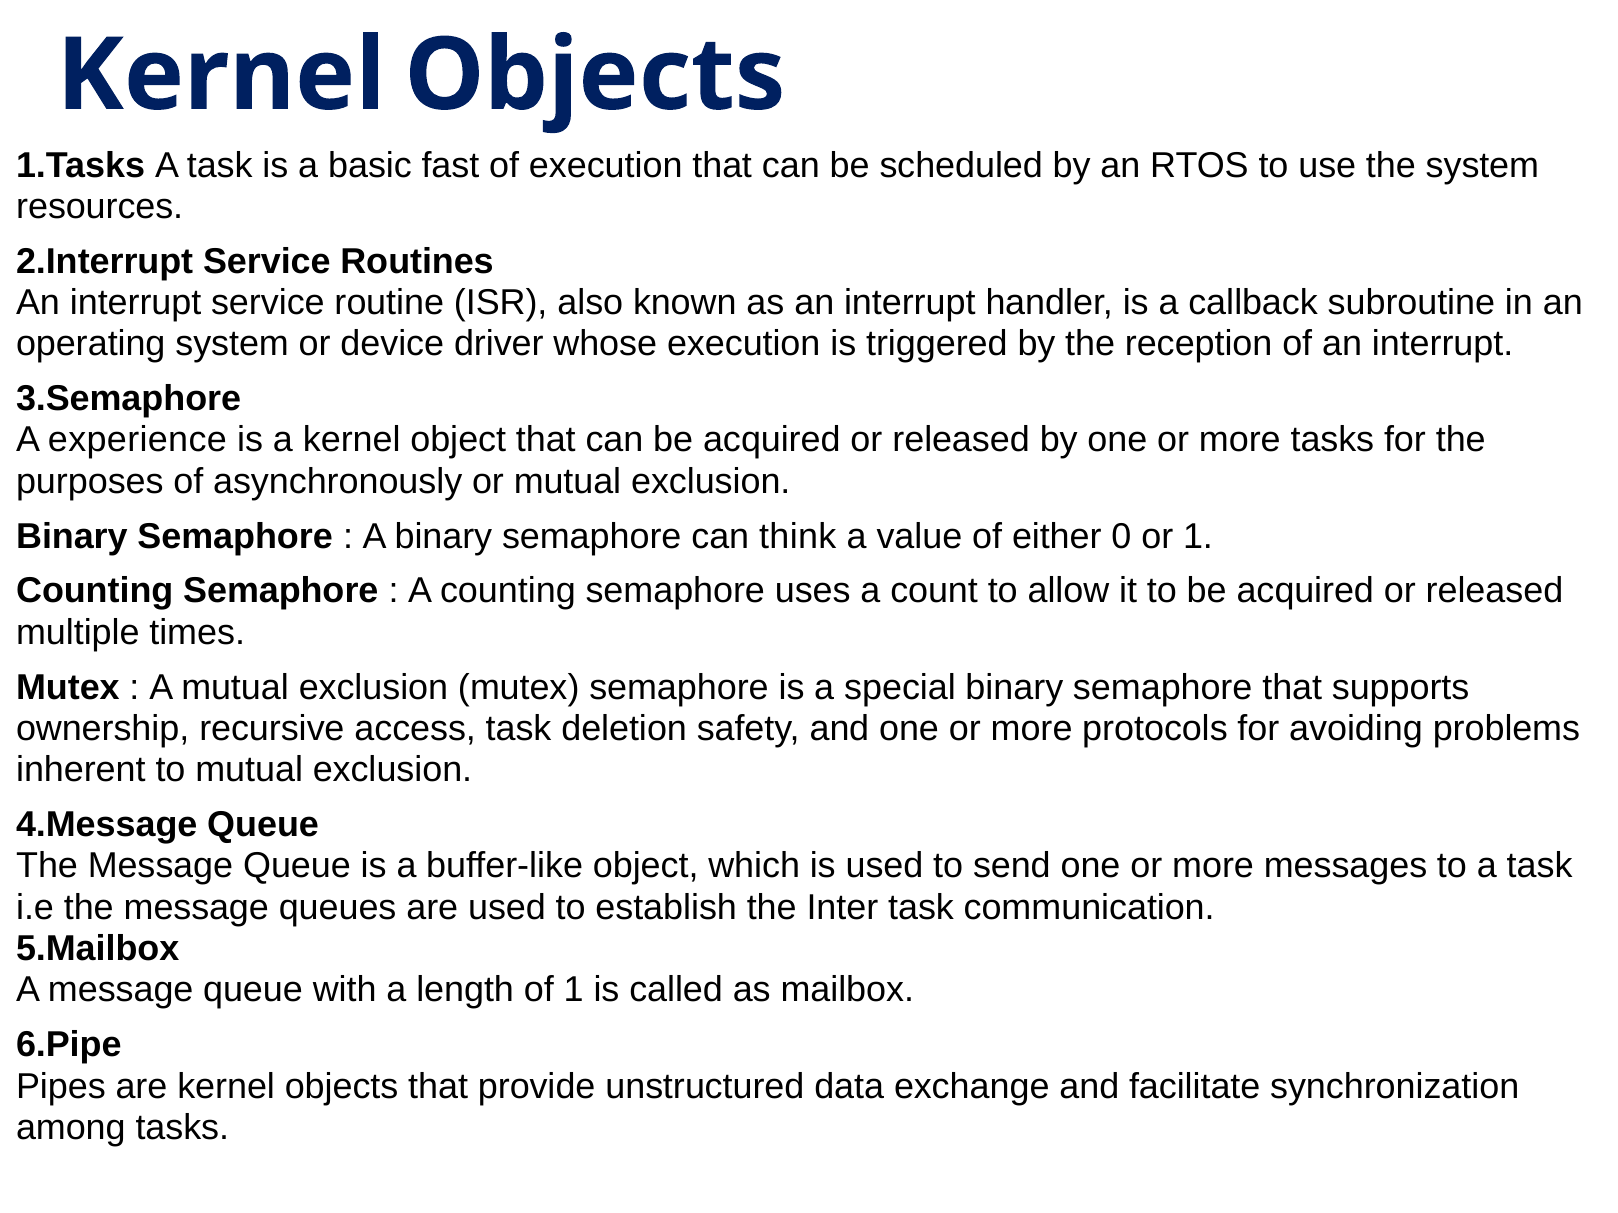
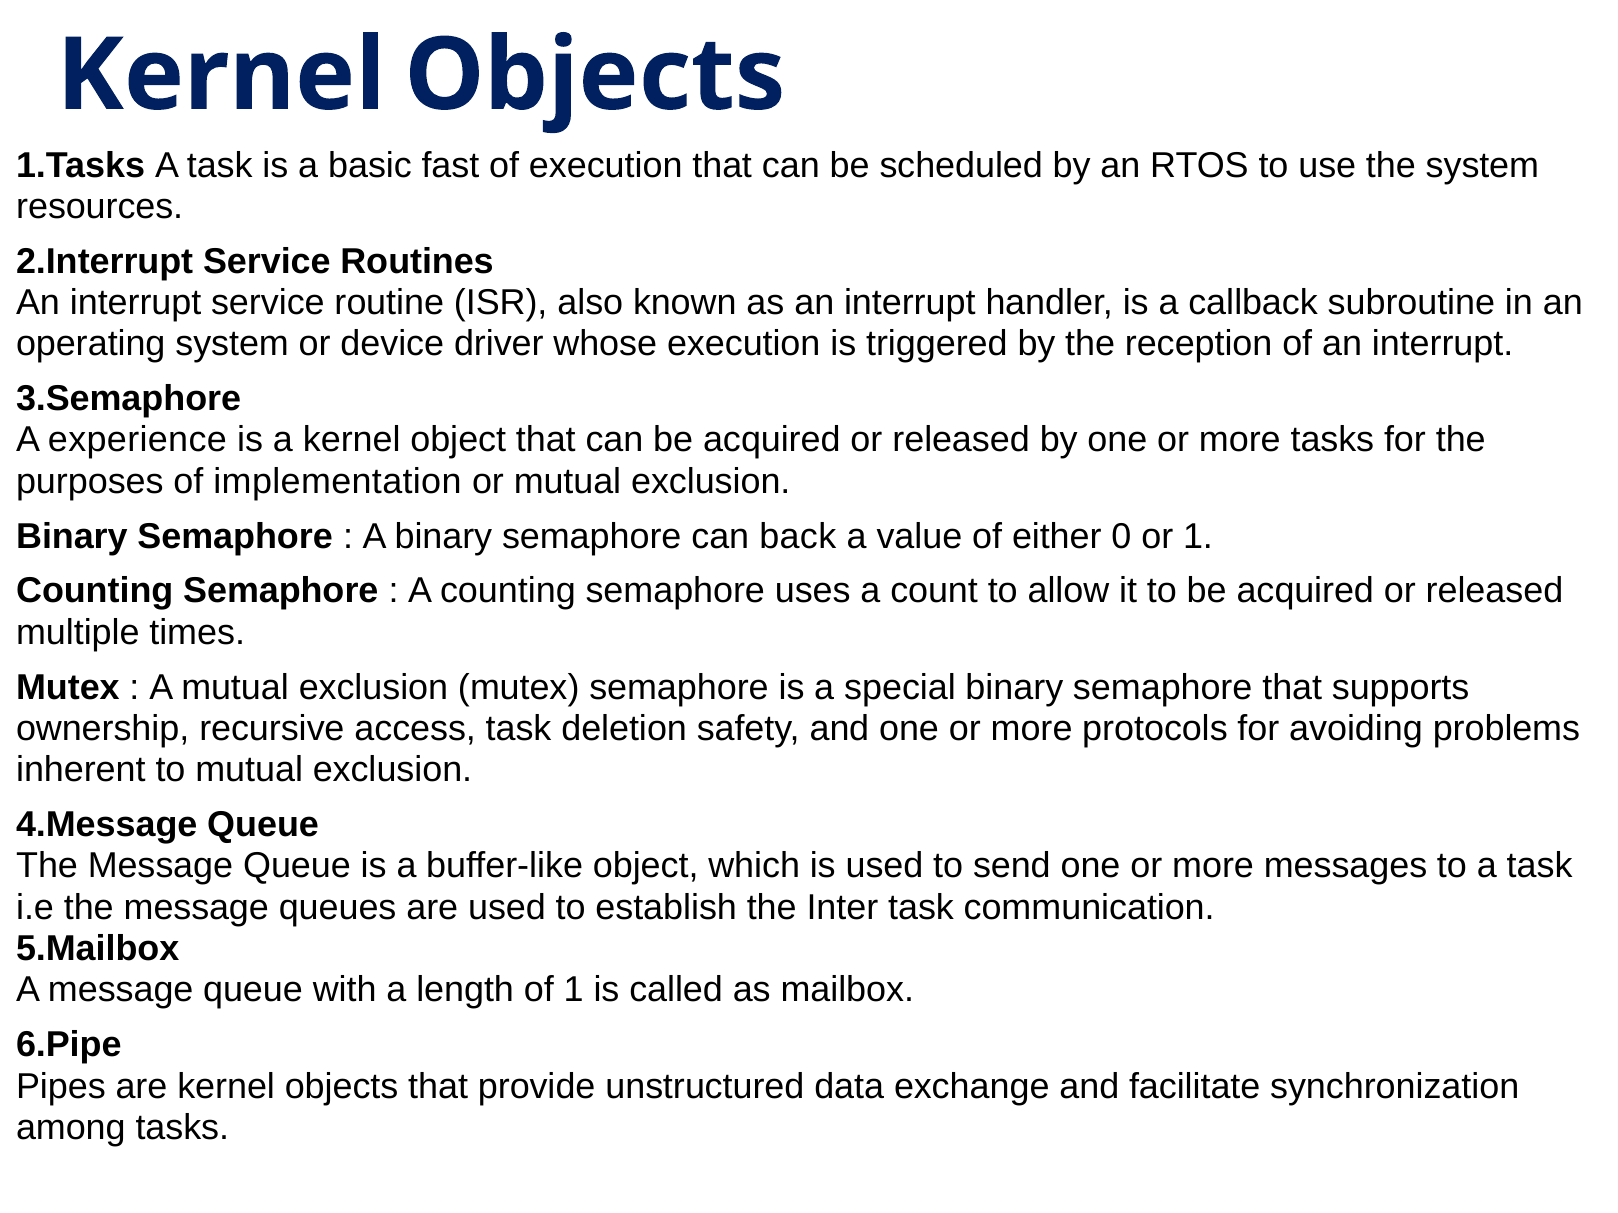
asynchronously: asynchronously -> implementation (337, 482)
think: think -> back (798, 536)
